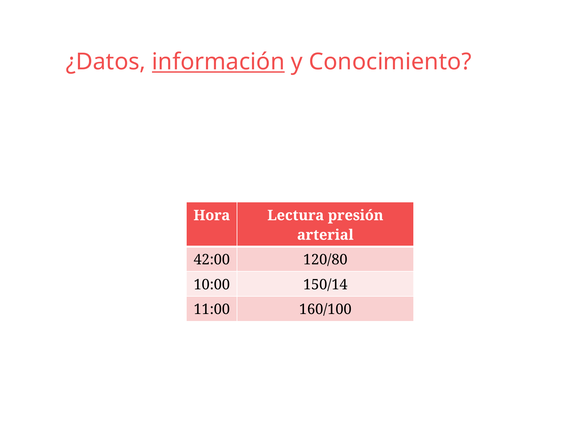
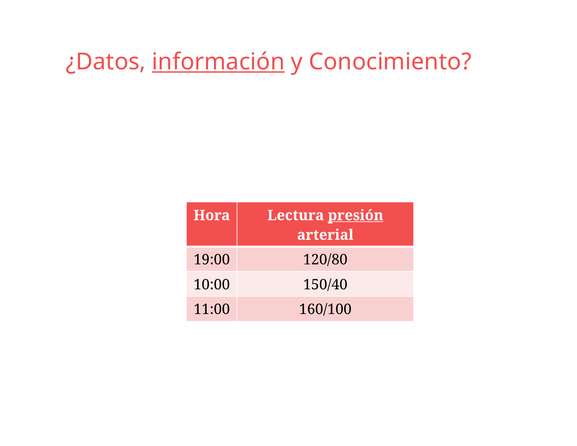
presión underline: none -> present (356, 215)
42:00: 42:00 -> 19:00 (212, 260)
150/14: 150/14 -> 150/40 (325, 285)
